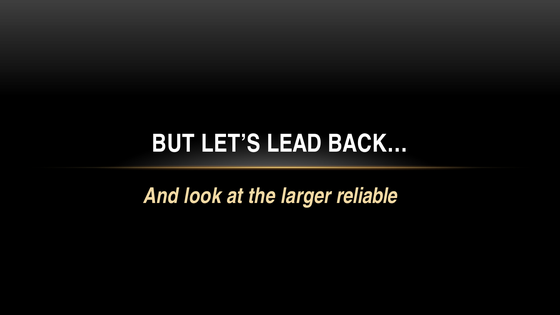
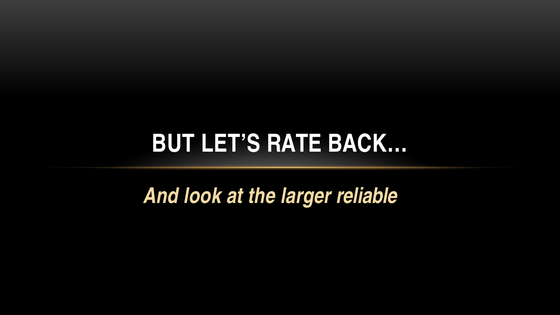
LEAD: LEAD -> RATE (294, 144)
